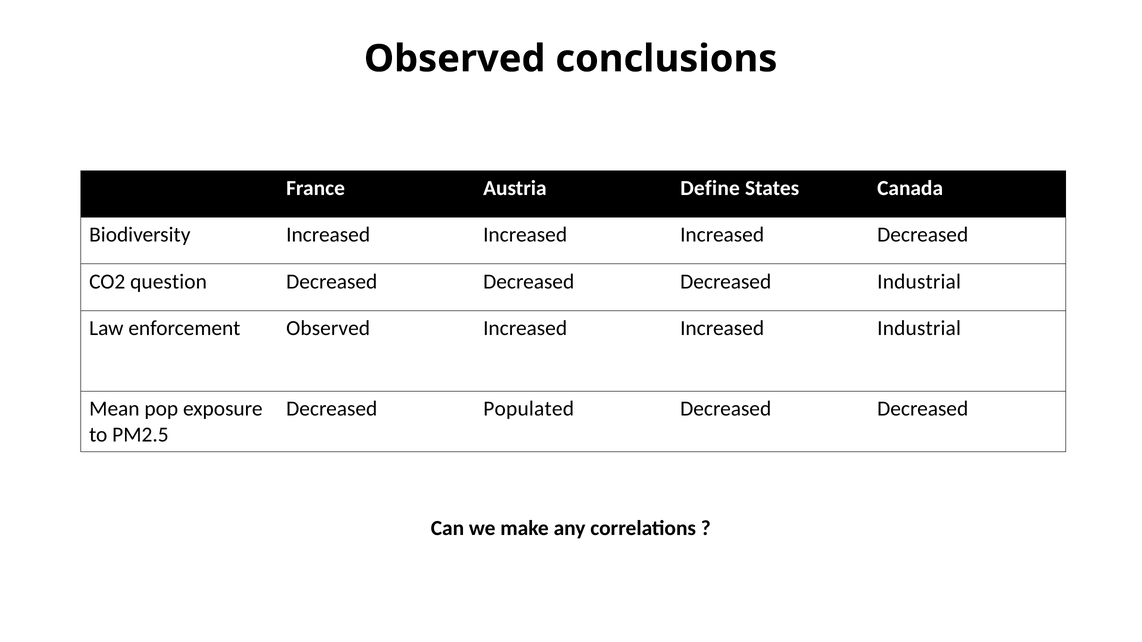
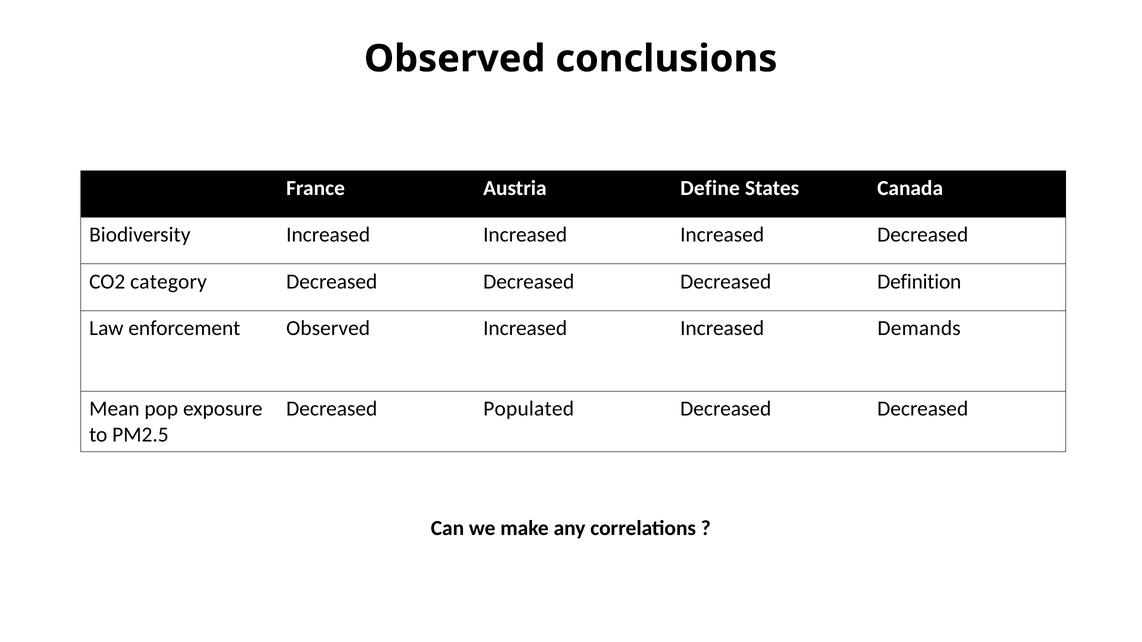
question: question -> category (168, 282)
Decreased Industrial: Industrial -> Definition (919, 282)
Increased Industrial: Industrial -> Demands (919, 328)
